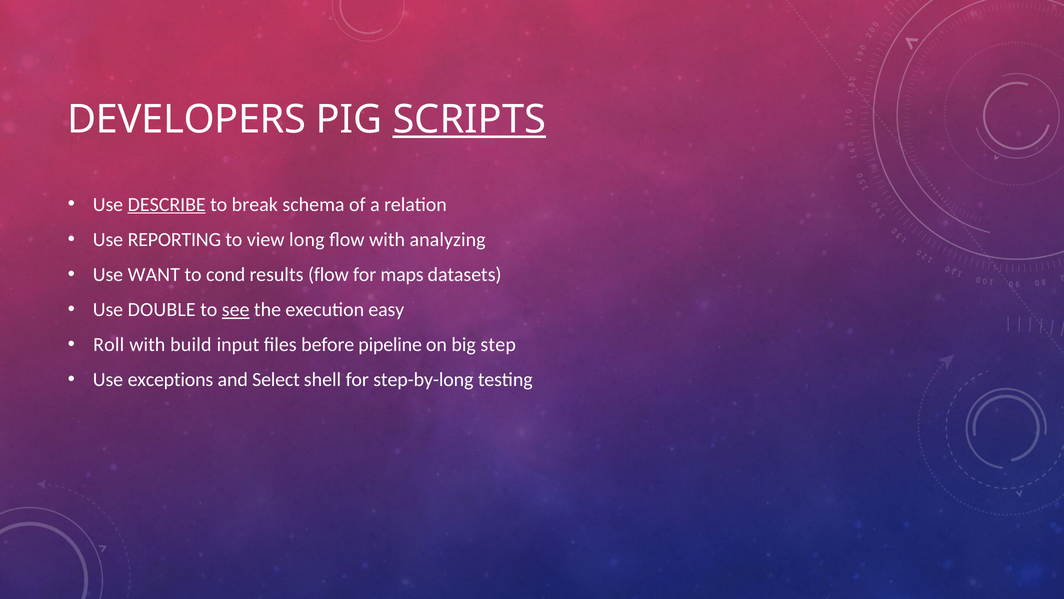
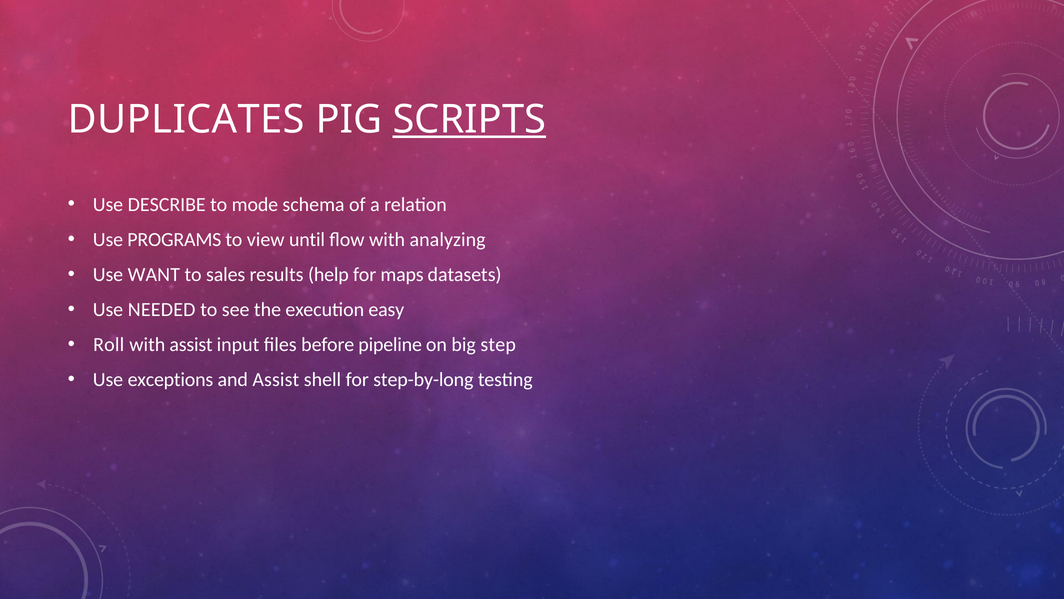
DEVELOPERS: DEVELOPERS -> DUPLICATES (186, 120)
DESCRIBE underline: present -> none (167, 204)
break: break -> mode (255, 204)
REPORTING: REPORTING -> PROGRAMS (174, 239)
long: long -> until (307, 239)
cond: cond -> sales (226, 274)
results flow: flow -> help (328, 274)
DOUBLE: DOUBLE -> NEEDED (162, 309)
see underline: present -> none (236, 309)
with build: build -> assist (191, 344)
and Select: Select -> Assist (276, 379)
